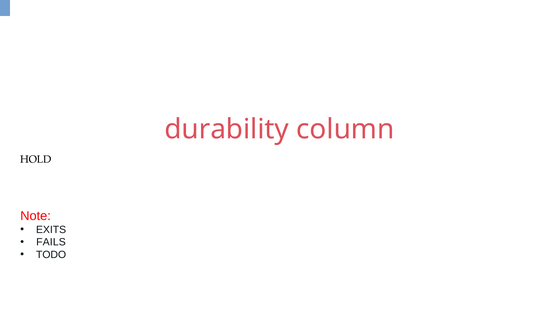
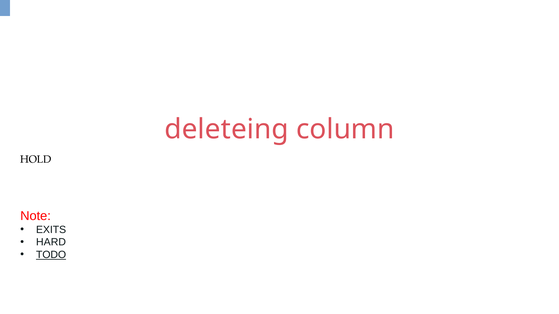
durability: durability -> deleteing (227, 129)
FAILS: FAILS -> HARD (51, 243)
TODO underline: none -> present (51, 255)
